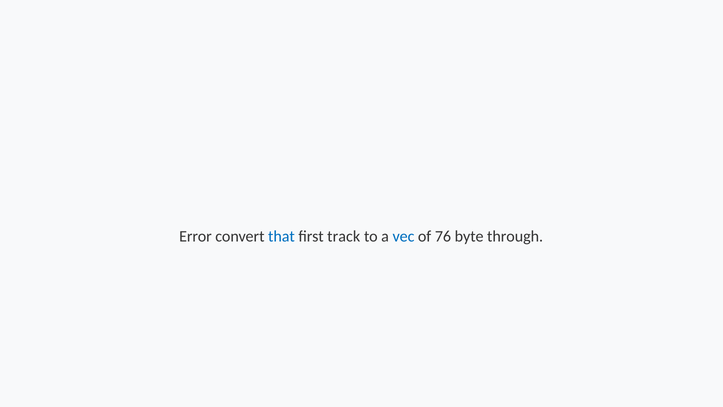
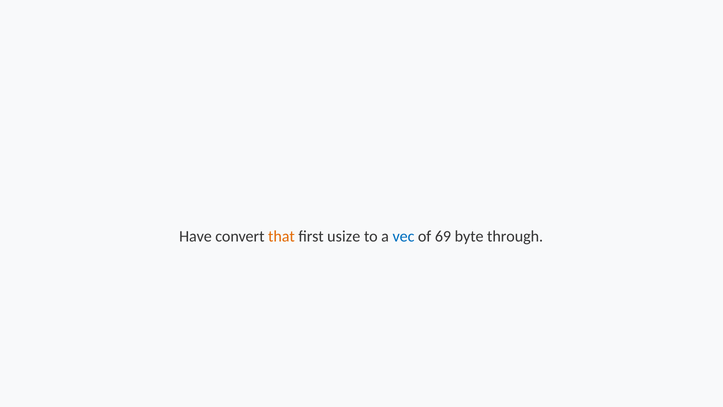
Error: Error -> Have (195, 236)
that colour: blue -> orange (281, 236)
track: track -> usize (344, 236)
of 76: 76 -> 69 (443, 236)
